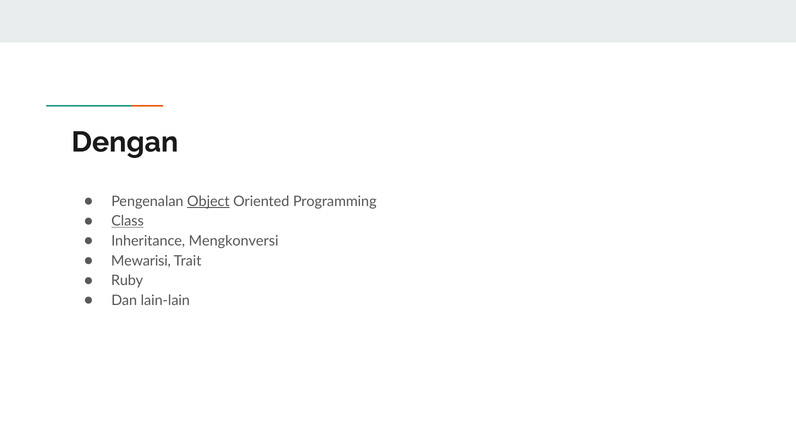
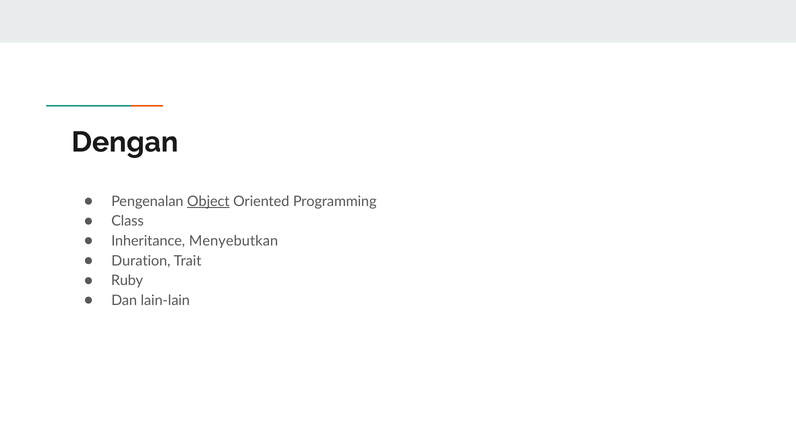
Class underline: present -> none (128, 221)
Mengkonversi: Mengkonversi -> Menyebutkan (234, 241)
Mewarisi: Mewarisi -> Duration (141, 261)
